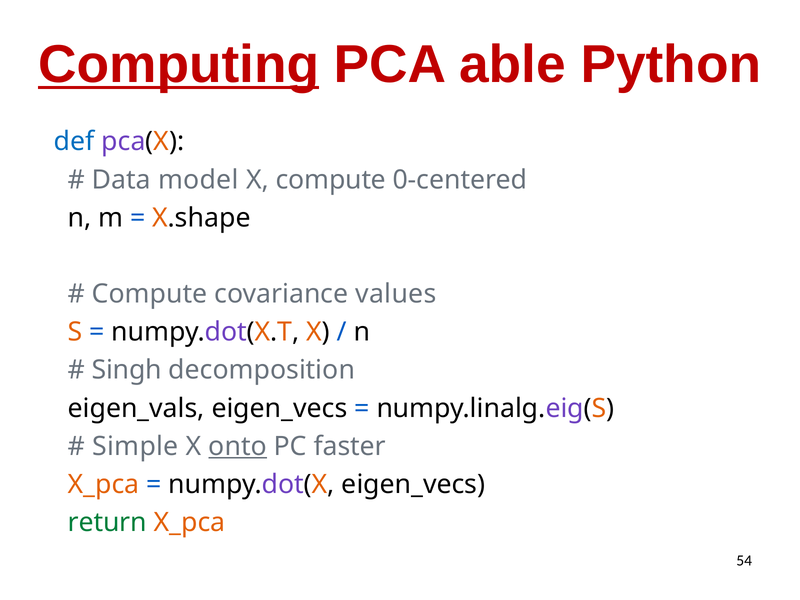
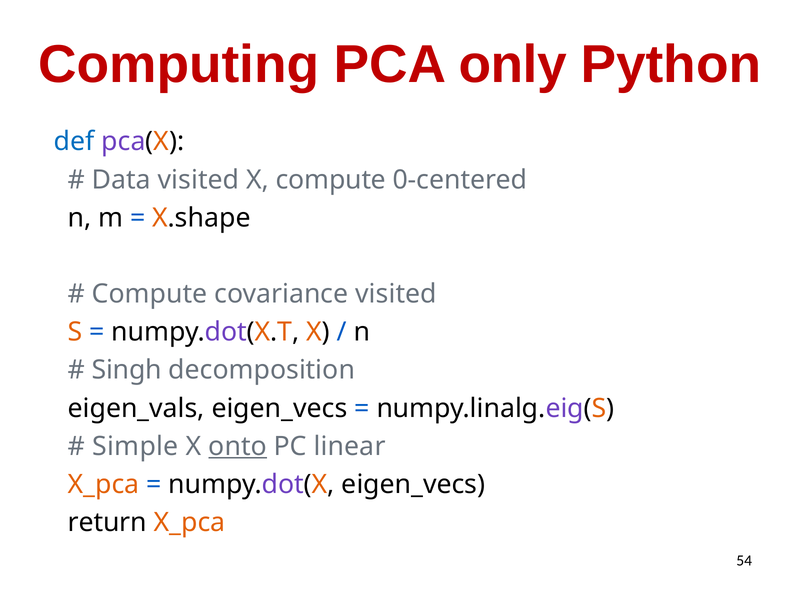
Computing underline: present -> none (179, 65)
able: able -> only (513, 65)
Data model: model -> visited (199, 180)
covariance values: values -> visited (396, 294)
faster: faster -> linear (350, 446)
return colour: green -> black (107, 522)
